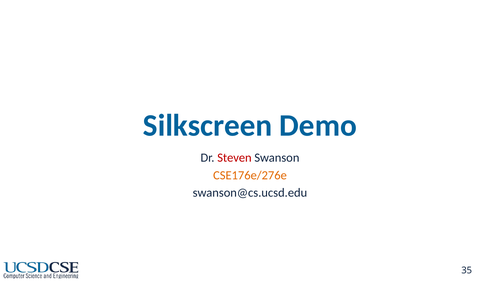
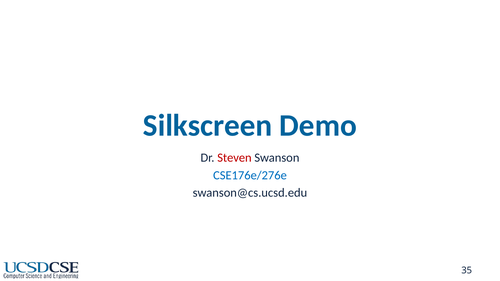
CSE176e/276e colour: orange -> blue (250, 175)
